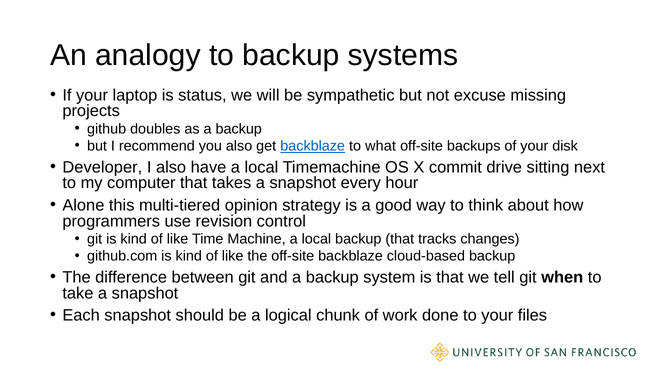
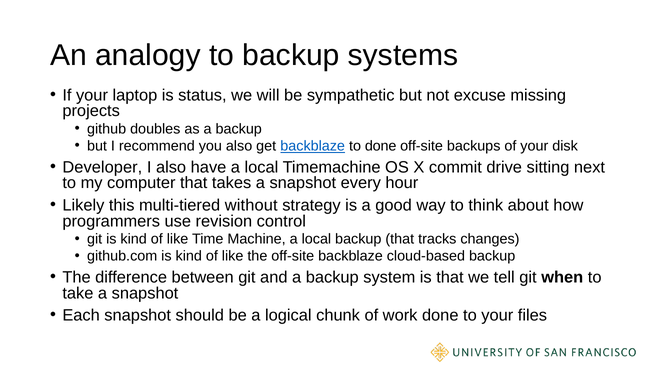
to what: what -> done (381, 146)
Alone: Alone -> Likely (83, 205)
opinion: opinion -> without (251, 205)
